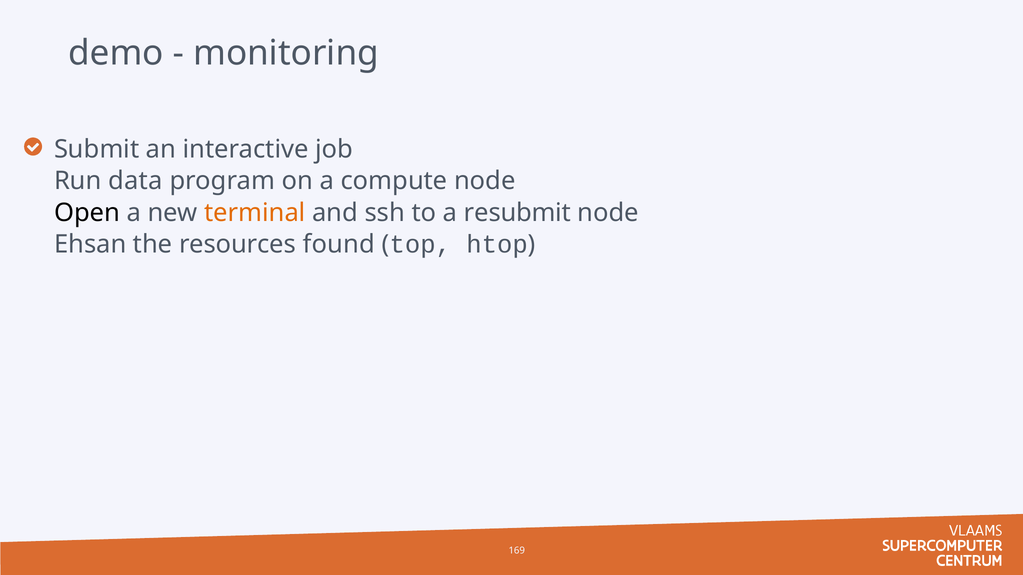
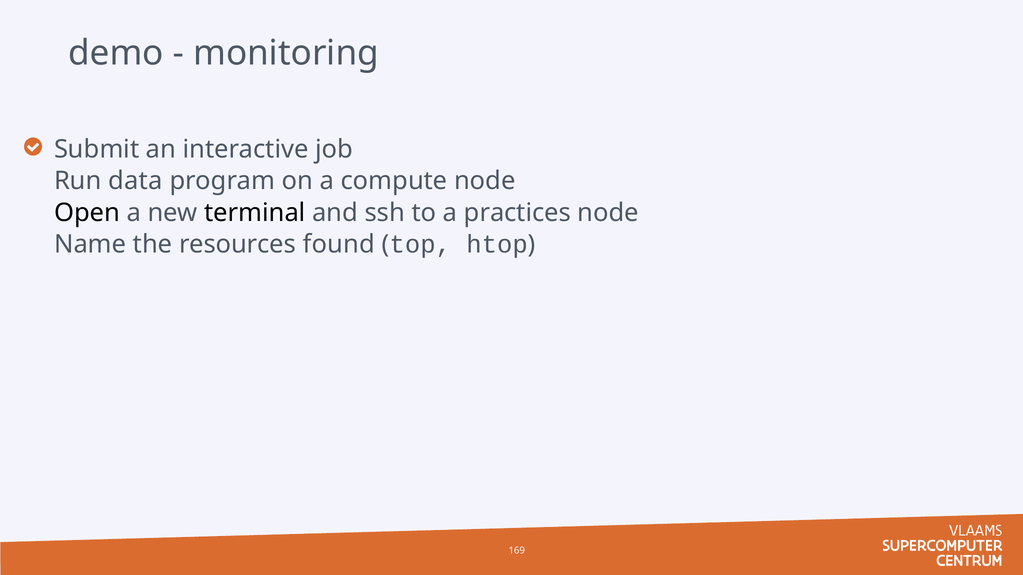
terminal colour: orange -> black (255, 213)
resubmit: resubmit -> practices (517, 213)
Ehsan: Ehsan -> Name (90, 244)
